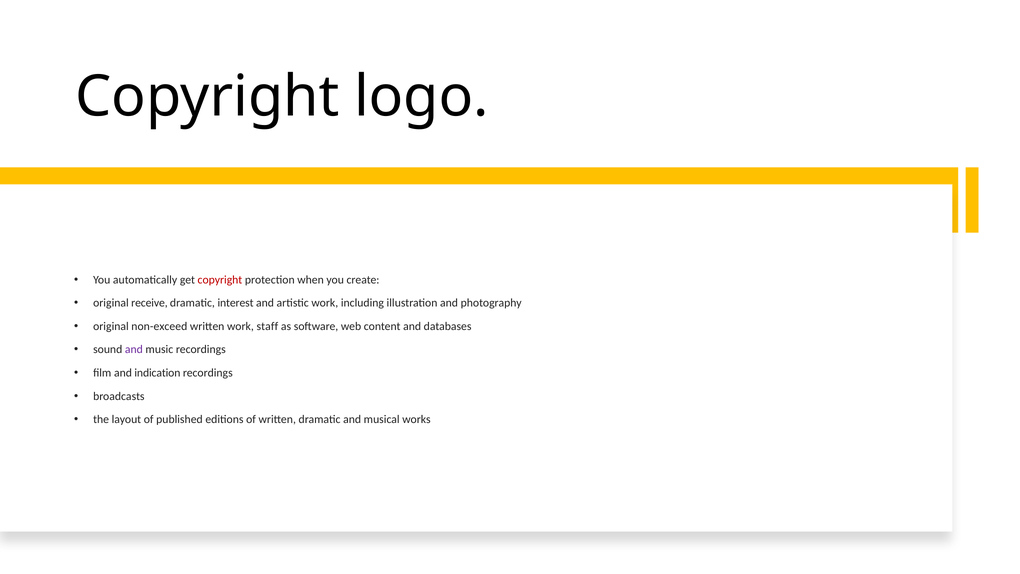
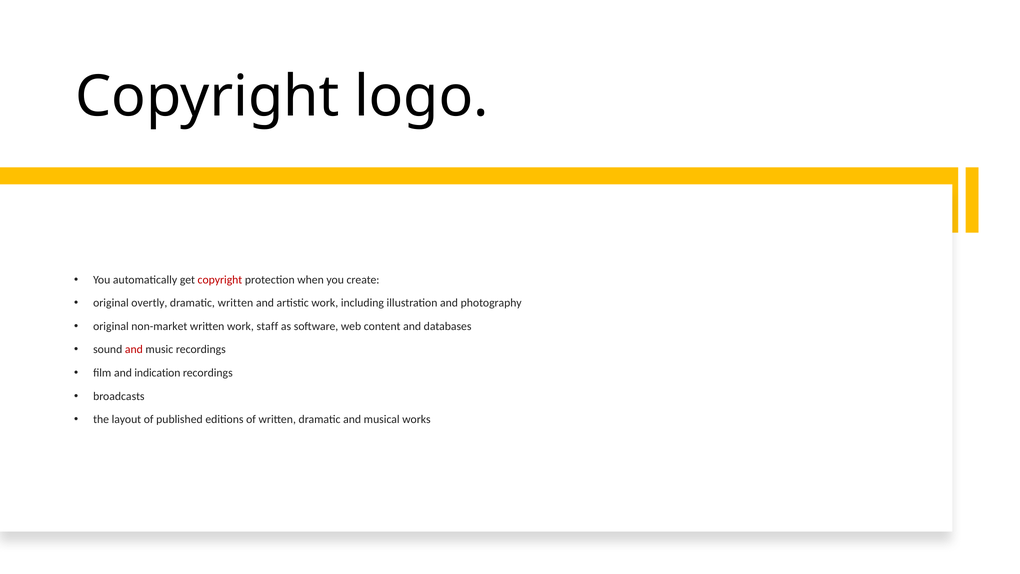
receive: receive -> overtly (149, 303)
dramatic interest: interest -> written (235, 303)
non-exceed: non-exceed -> non-market (159, 326)
and colour: purple -> red (134, 349)
